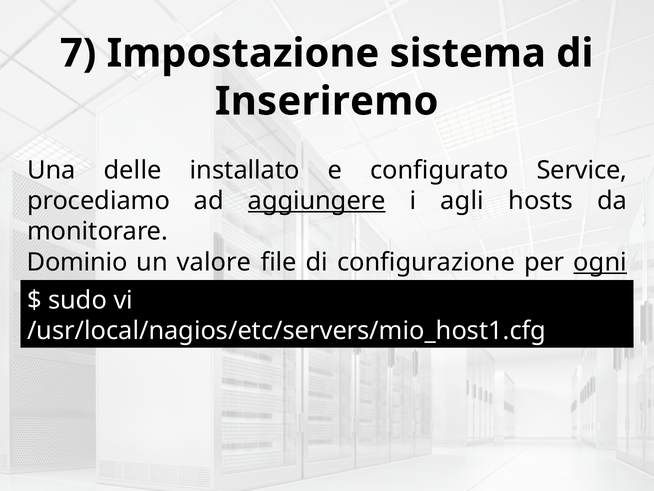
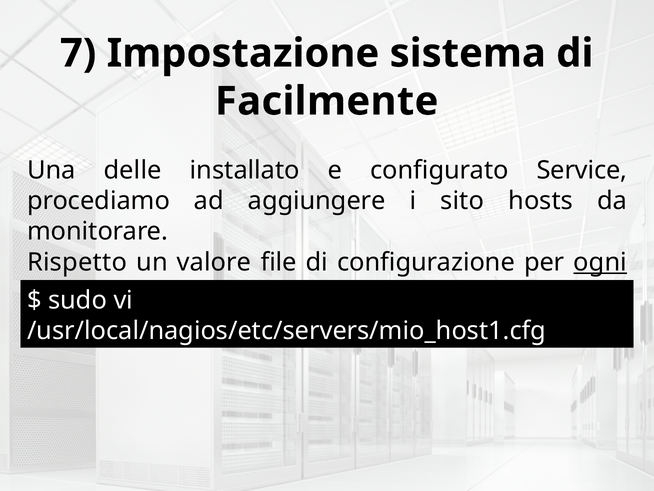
Inseriremo: Inseriremo -> Facilmente (327, 101)
aggiungere underline: present -> none (317, 201)
agli: agli -> sito (462, 201)
Dominio: Dominio -> Rispetto (77, 262)
